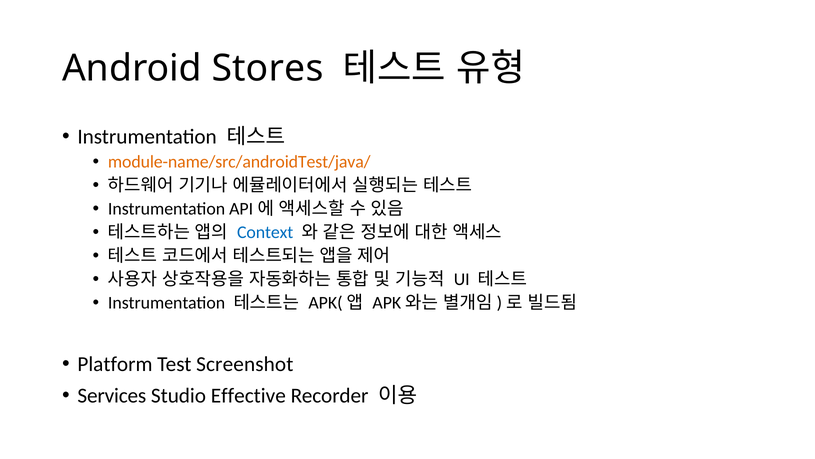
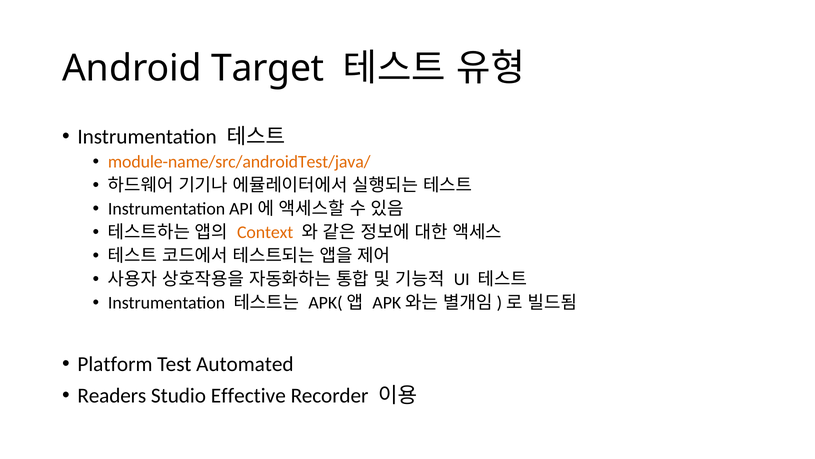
Stores: Stores -> Target (268, 68)
Context colour: blue -> orange (265, 232)
Screenshot: Screenshot -> Automated (245, 364)
Services: Services -> Readers (112, 395)
